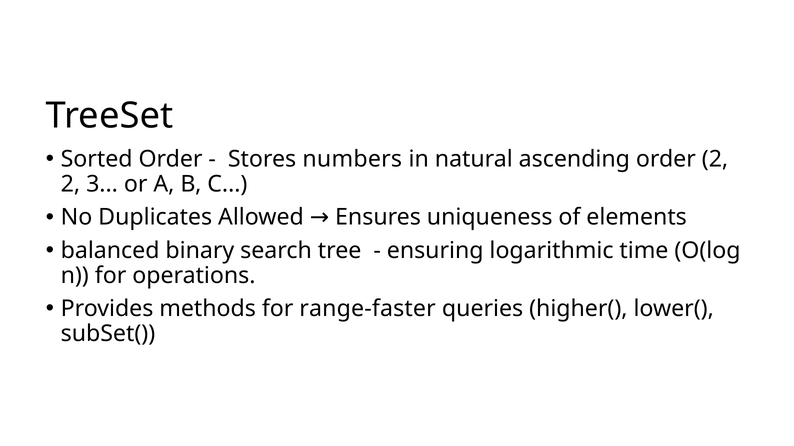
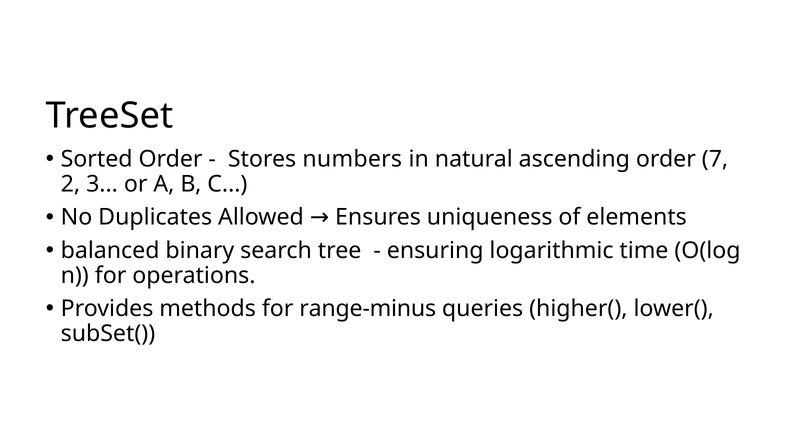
order 2: 2 -> 7 (715, 159)
range-faster: range-faster -> range-minus (368, 309)
